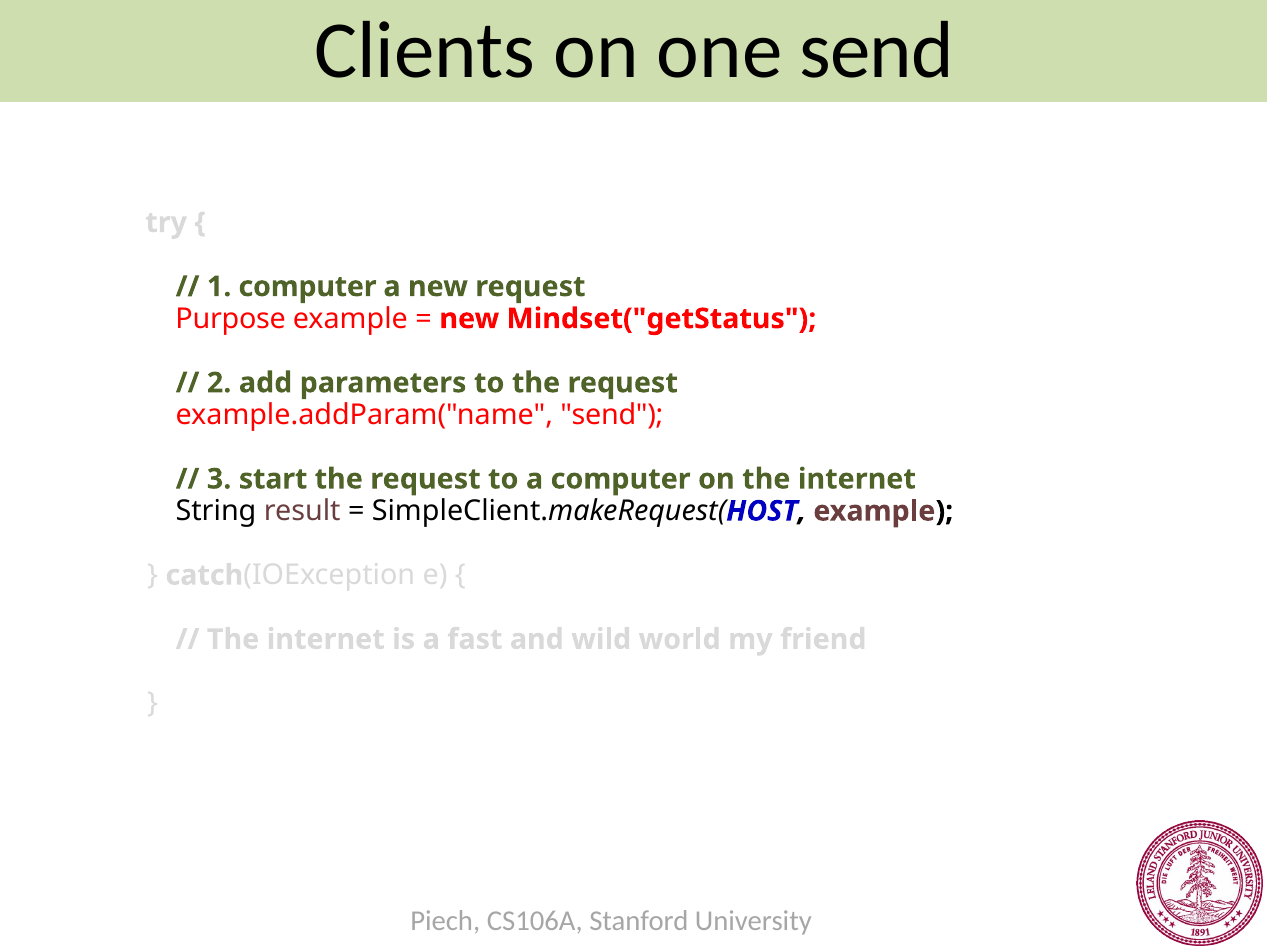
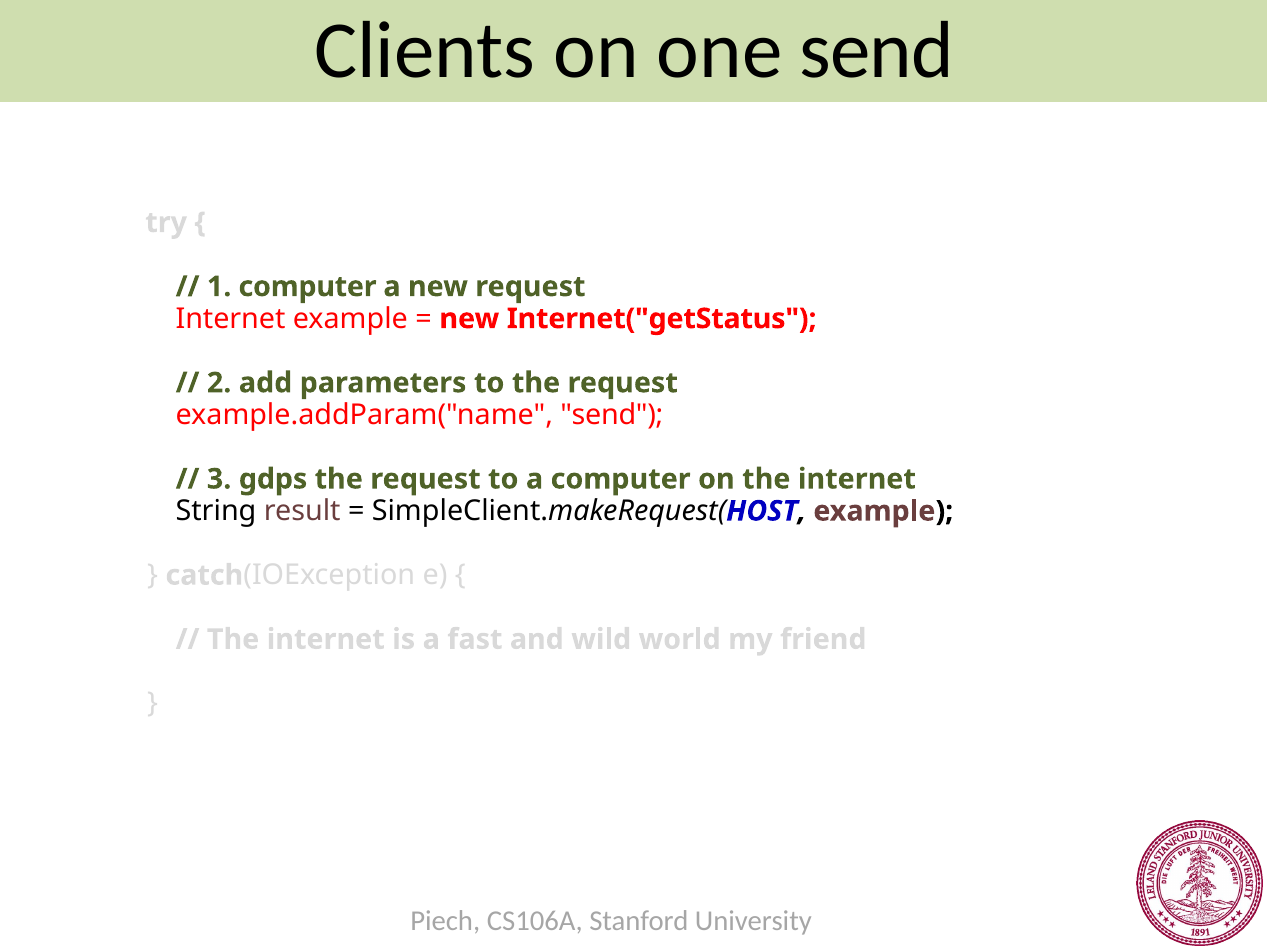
Purpose: Purpose -> Internet (231, 319)
Mindset("getStatus: Mindset("getStatus -> Internet("getStatus (662, 319)
start: start -> gdps (273, 479)
